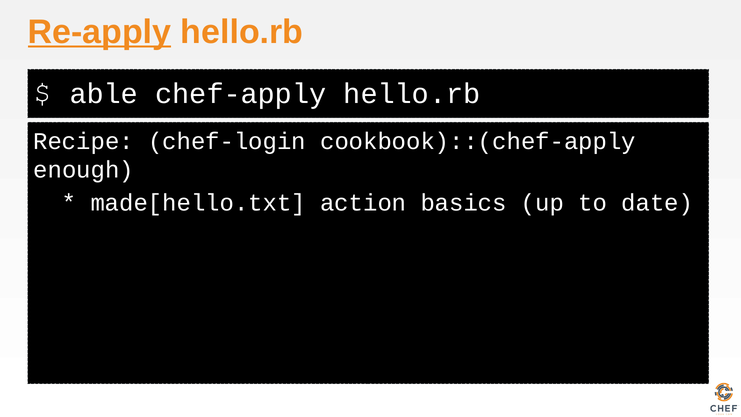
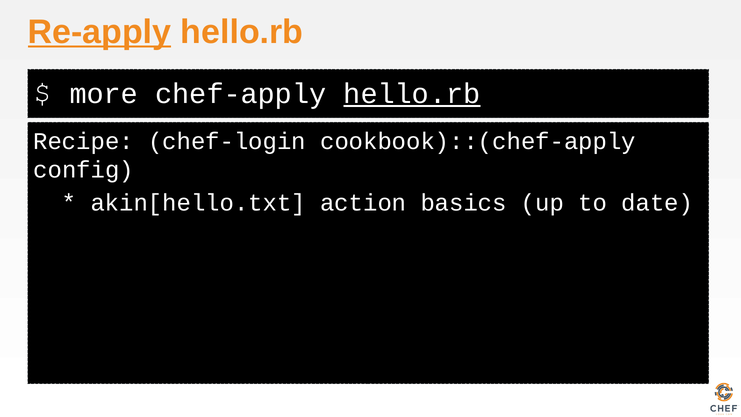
able: able -> more (104, 94)
hello.rb underline: none -> present (412, 94)
enough: enough -> config (84, 170)
made[hello.txt: made[hello.txt -> akin[hello.txt (198, 203)
